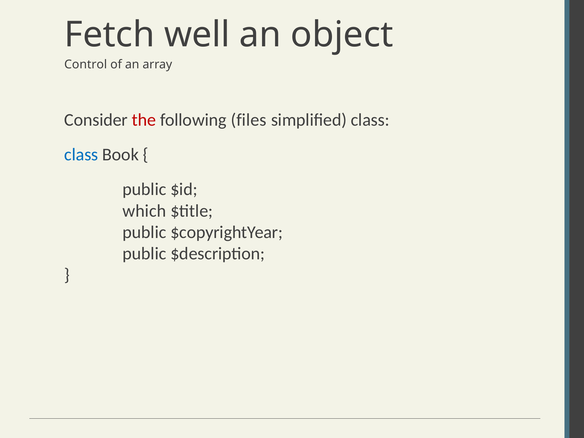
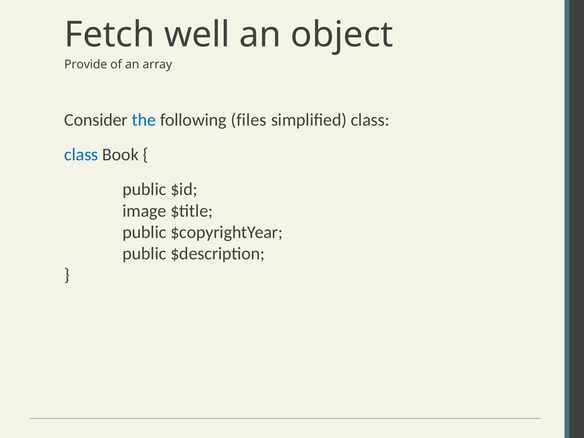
Control: Control -> Provide (86, 65)
the colour: red -> blue (144, 120)
which: which -> image (145, 211)
